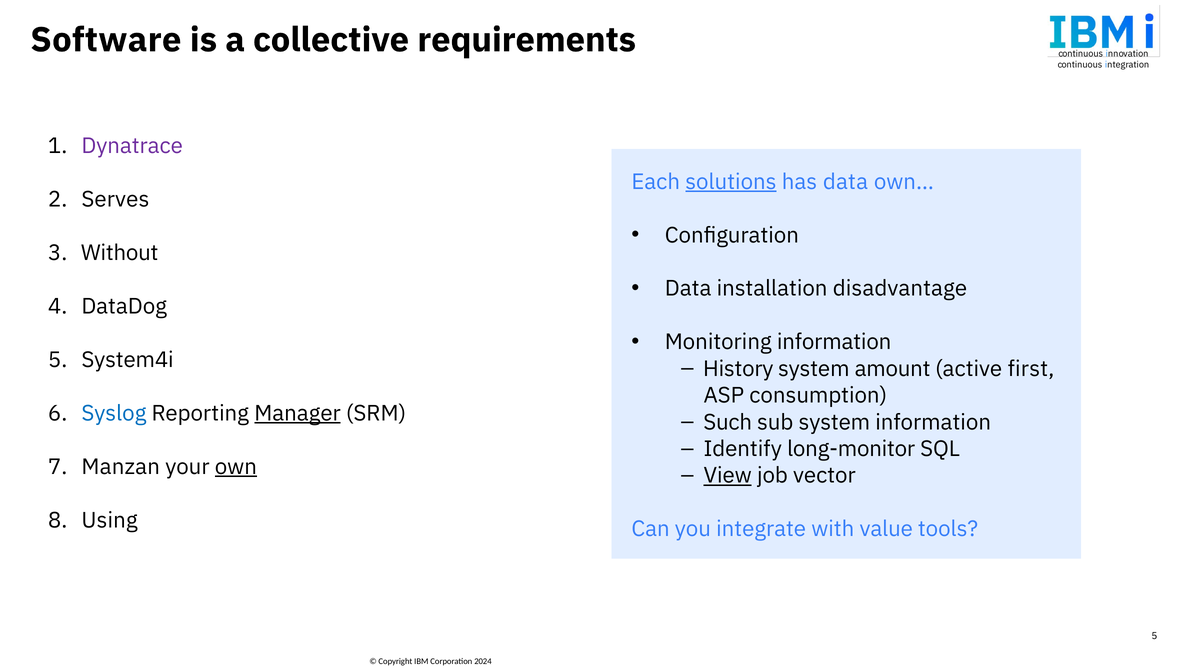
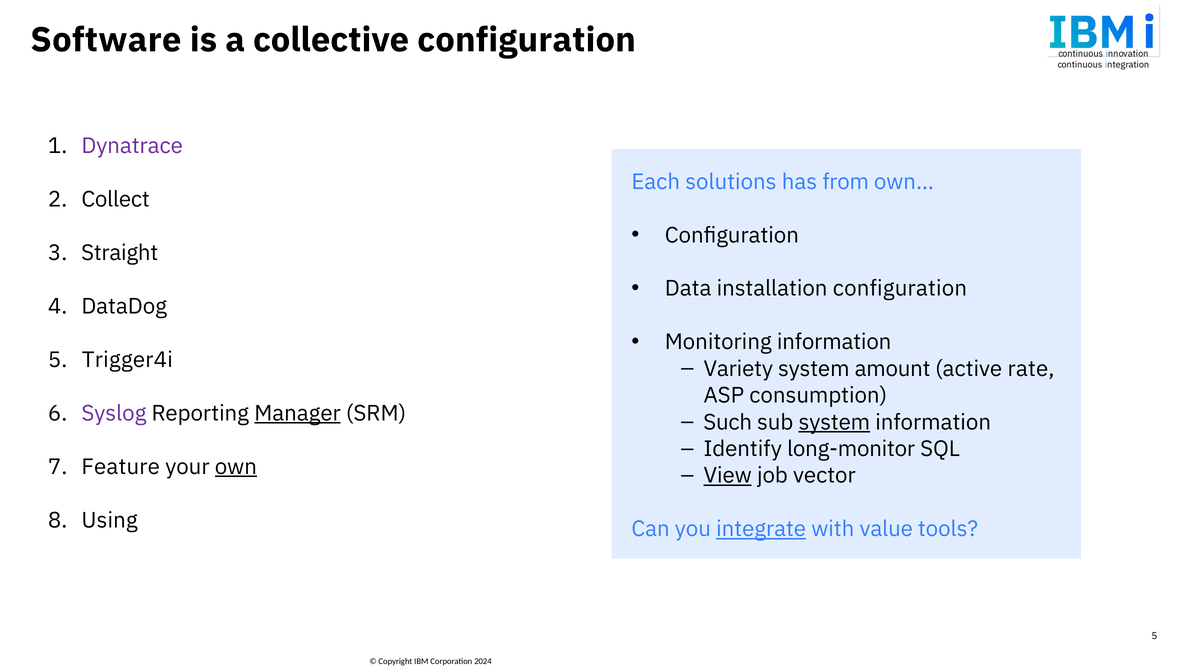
collective requirements: requirements -> configuration (527, 40)
solutions underline: present -> none (731, 182)
has data: data -> from (846, 182)
Serves: Serves -> Collect (116, 199)
Without: Without -> Straight (120, 253)
installation disadvantage: disadvantage -> configuration (900, 288)
System4i: System4i -> Trigger4i (127, 360)
History: History -> Variety (738, 369)
first: first -> rate (1031, 369)
Syslog colour: blue -> purple (114, 413)
system underline: none -> present (834, 422)
Manzan: Manzan -> Feature (121, 467)
integrate underline: none -> present (761, 529)
